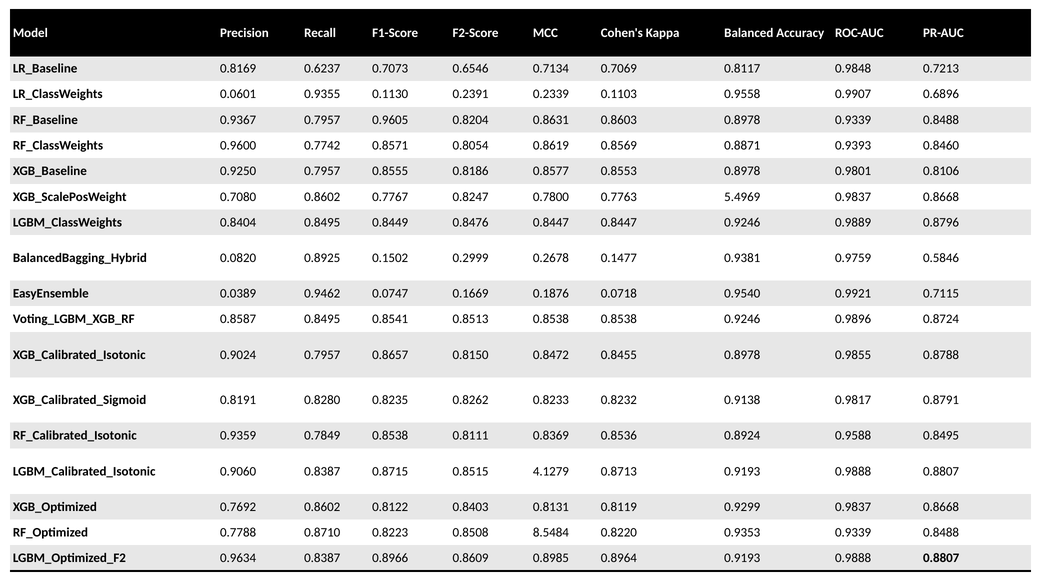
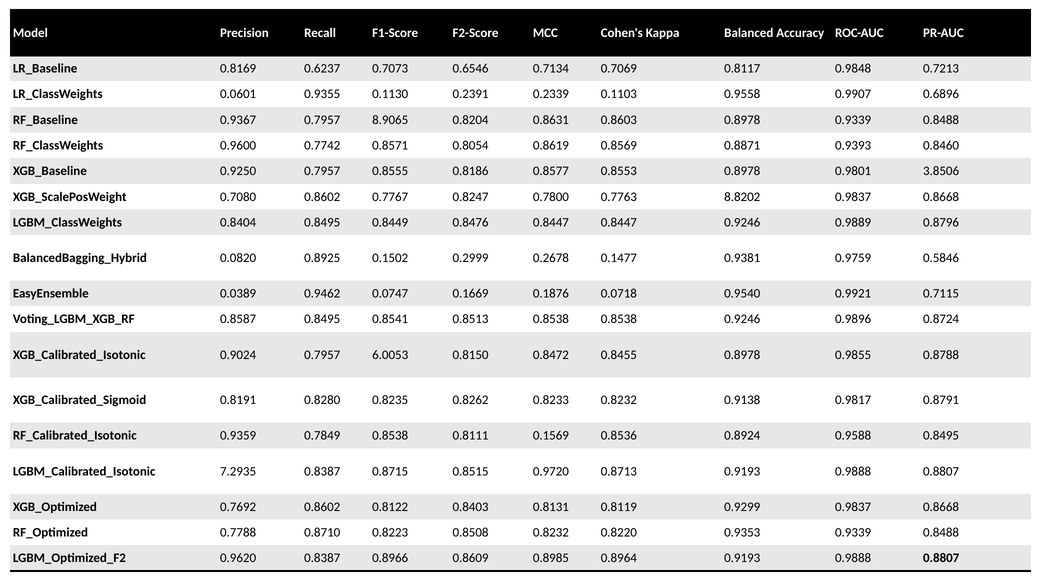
0.9605: 0.9605 -> 8.9065 (390, 120)
0.8106: 0.8106 -> 3.8506 (941, 171)
5.4969: 5.4969 -> 8.8202 (742, 197)
0.8657: 0.8657 -> 6.0053 (390, 355)
0.8369: 0.8369 -> 0.1569 (551, 436)
0.9060: 0.9060 -> 7.2935 (238, 471)
4.1279: 4.1279 -> 0.9720 (551, 471)
0.8508 8.5484: 8.5484 -> 0.8232 (551, 532)
0.9634: 0.9634 -> 0.9620 (238, 558)
